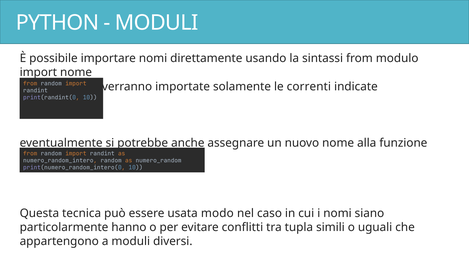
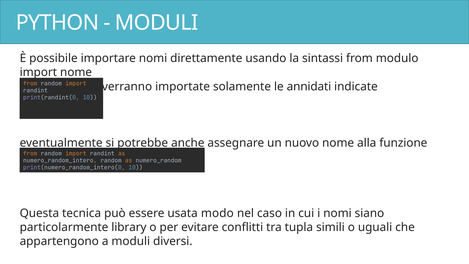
correnti: correnti -> annidati (309, 86)
hanno: hanno -> library (129, 227)
